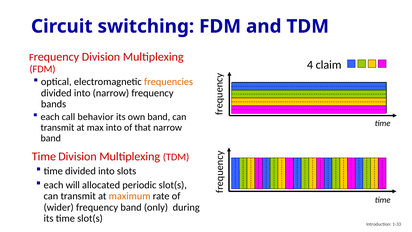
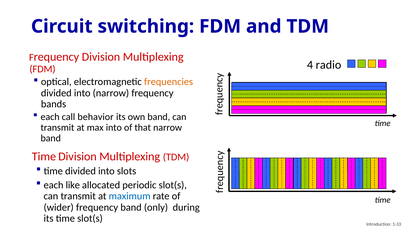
claim: claim -> radio (329, 65)
will: will -> like (73, 185)
maximum colour: orange -> blue (130, 196)
